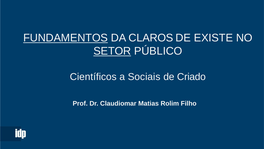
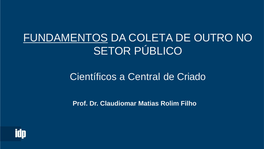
CLAROS: CLAROS -> COLETA (151, 38)
EXISTE: EXISTE -> OUTRO (213, 38)
SETOR underline: present -> none (112, 51)
Sociais: Sociais -> Central (144, 77)
